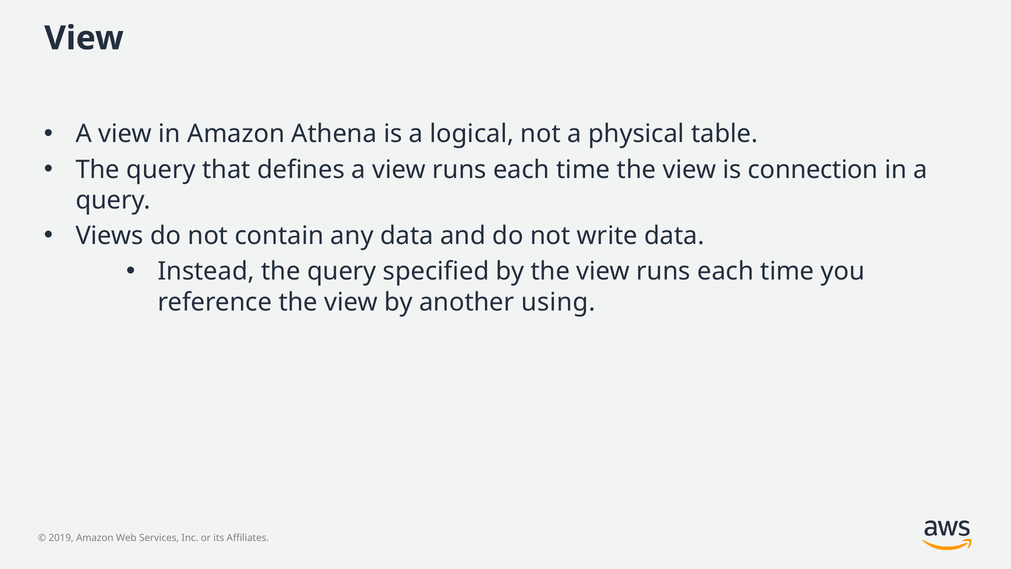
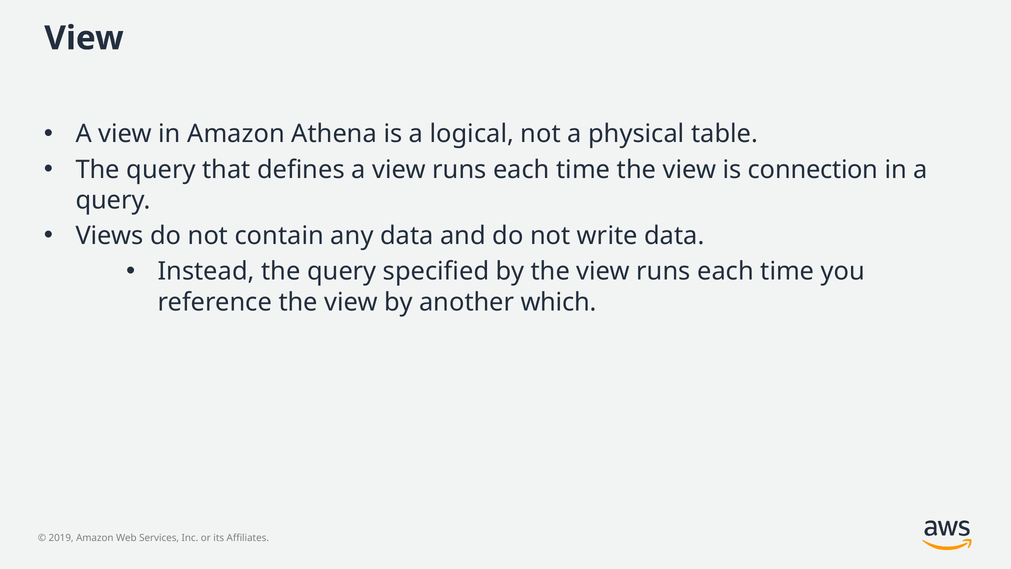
using: using -> which (559, 302)
